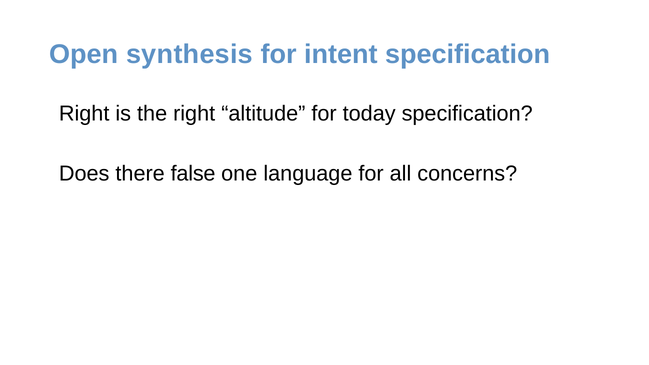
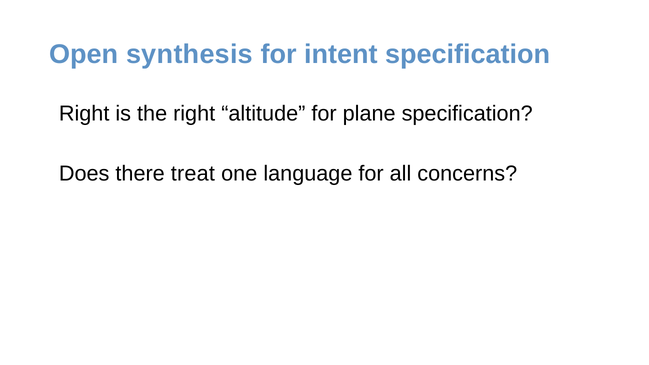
today: today -> plane (369, 114)
false: false -> treat (193, 174)
